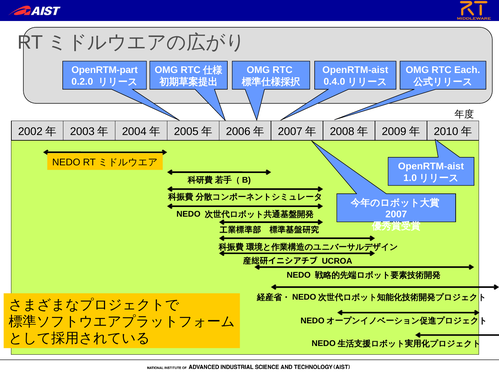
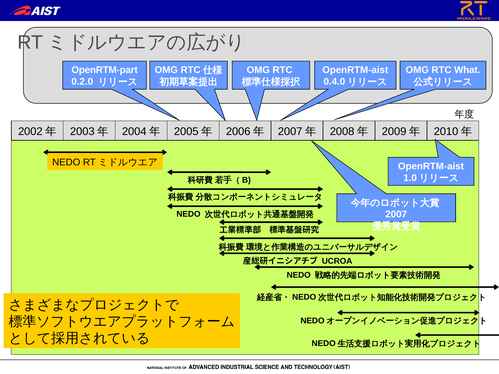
Each: Each -> What (467, 70)
